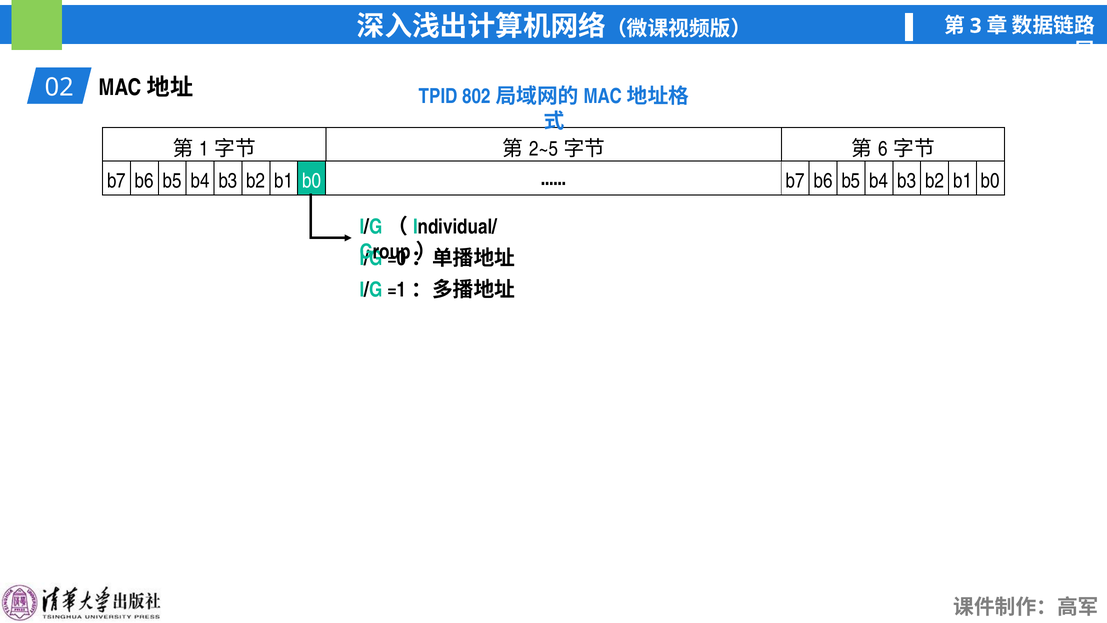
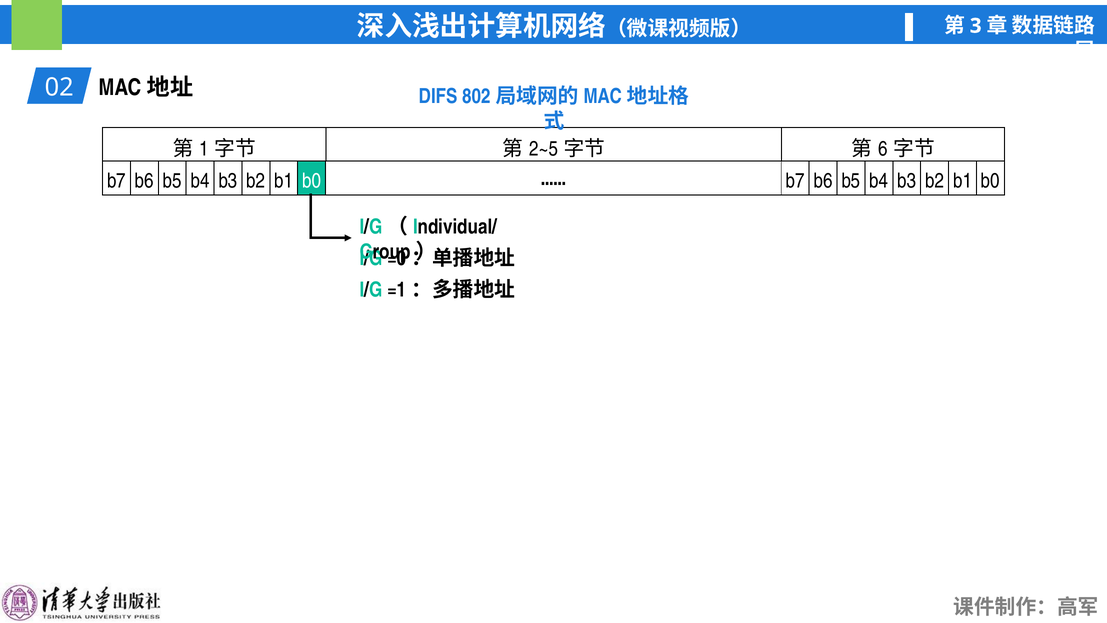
TPID: TPID -> DIFS (438, 97)
